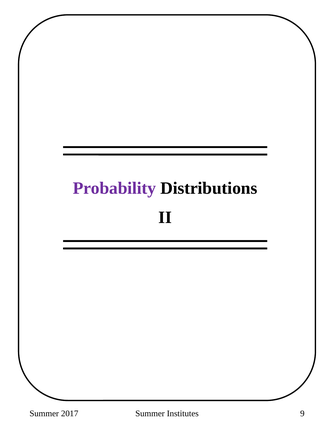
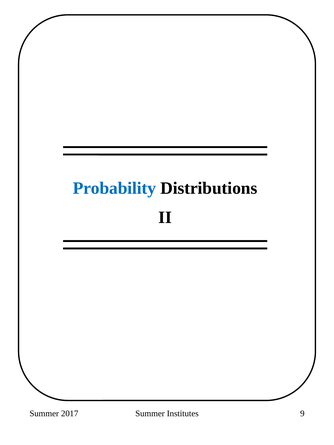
Probability colour: purple -> blue (114, 188)
